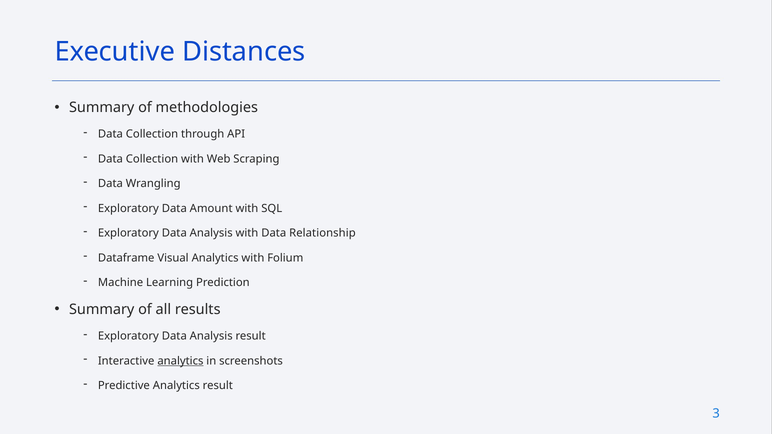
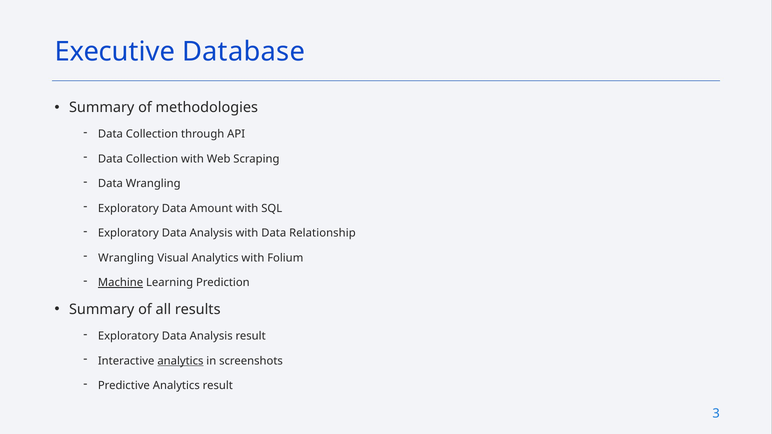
Distances: Distances -> Database (244, 52)
Dataframe: Dataframe -> Wrangling (126, 258)
Machine underline: none -> present (121, 283)
